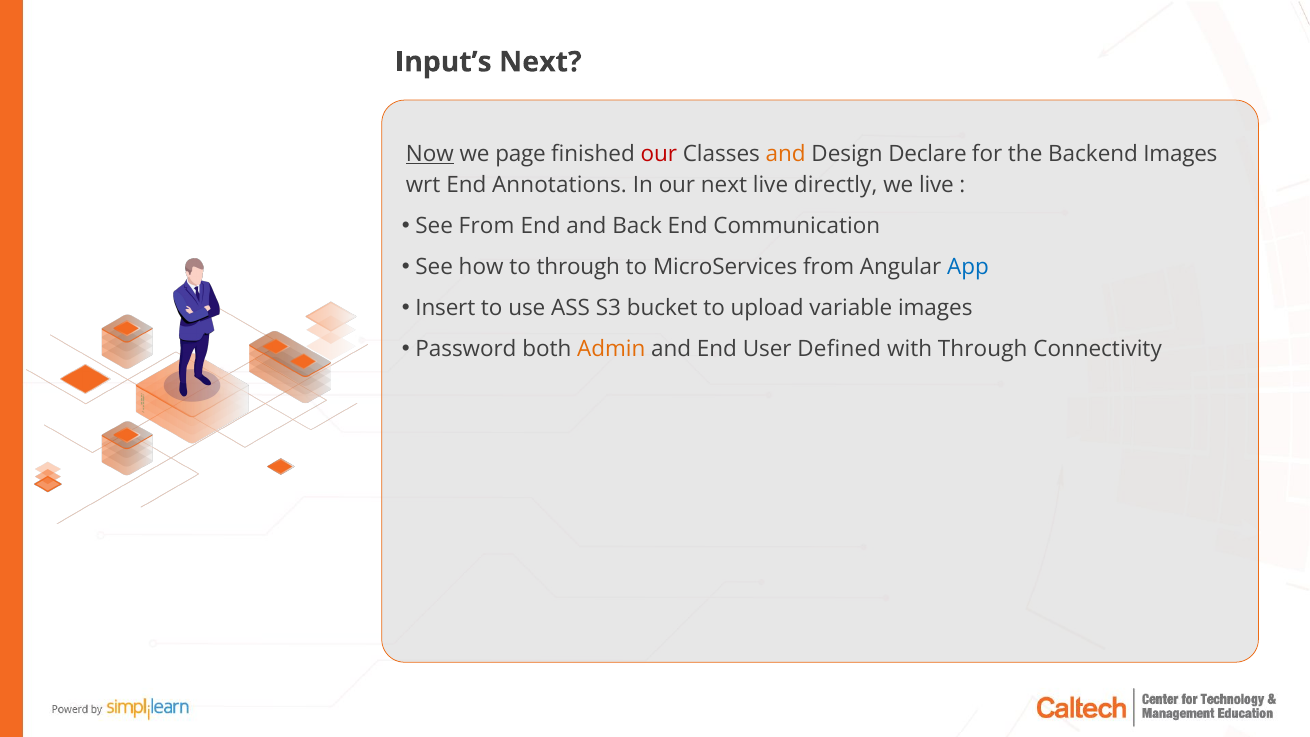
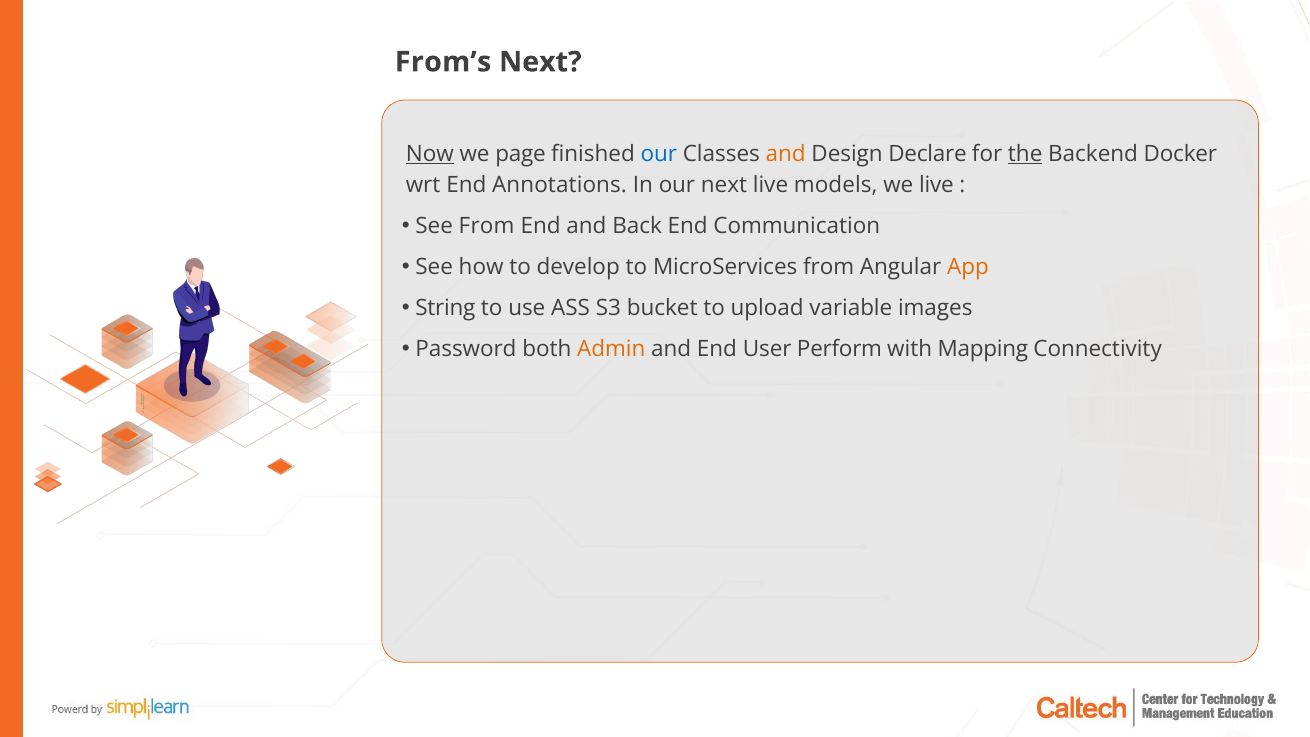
Input’s: Input’s -> From’s (443, 62)
our colour: red -> blue (659, 154)
the underline: none -> present (1025, 154)
Backend Images: Images -> Docker (1180, 154)
directly: directly -> models (836, 185)
to through: through -> develop (578, 267)
App colour: blue -> orange (968, 267)
Insert: Insert -> String (445, 308)
Defined: Defined -> Perform (840, 349)
with Through: Through -> Mapping (983, 349)
